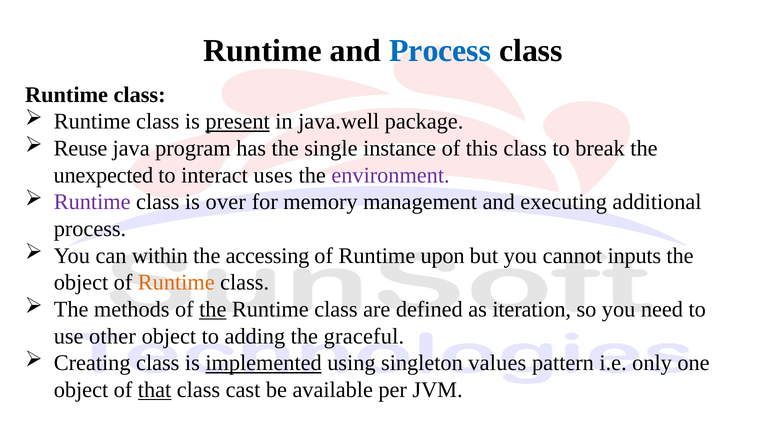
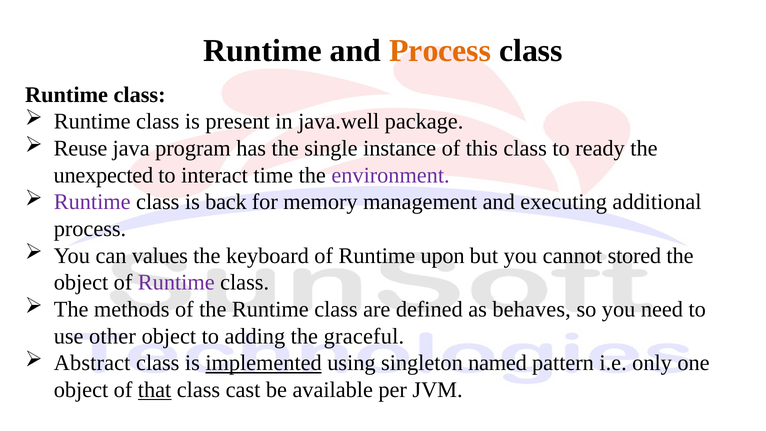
Process colour: blue -> orange (440, 51)
present underline: present -> none (238, 121)
break: break -> ready (600, 148)
uses: uses -> time (273, 175)
over: over -> back (226, 202)
within: within -> values (160, 256)
accessing: accessing -> keyboard (267, 256)
inputs: inputs -> stored (634, 256)
Runtime colour: orange -> purple (176, 282)
the underline: present -> none (213, 309)
iteration: iteration -> behaves (532, 309)
Creating: Creating -> Abstract (92, 363)
values: values -> named (498, 363)
